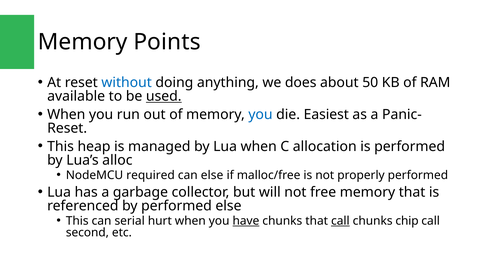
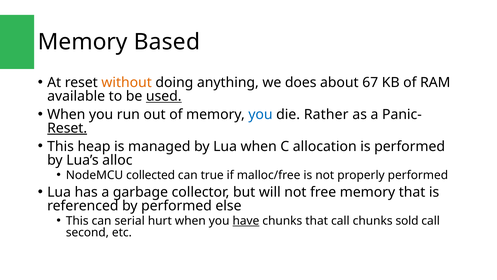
Points: Points -> Based (167, 42)
without colour: blue -> orange (127, 83)
50: 50 -> 67 (370, 83)
Easiest: Easiest -> Rather (326, 114)
Reset underline: none -> present (67, 128)
required: required -> collected (151, 175)
can else: else -> true (212, 175)
call underline: present -> none (340, 221)
chip: chip -> sold (407, 221)
